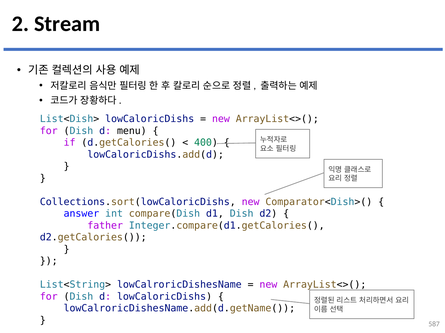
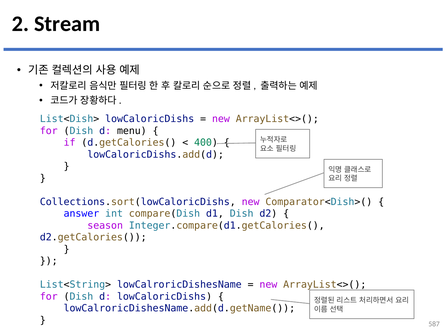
father: father -> season (105, 226)
